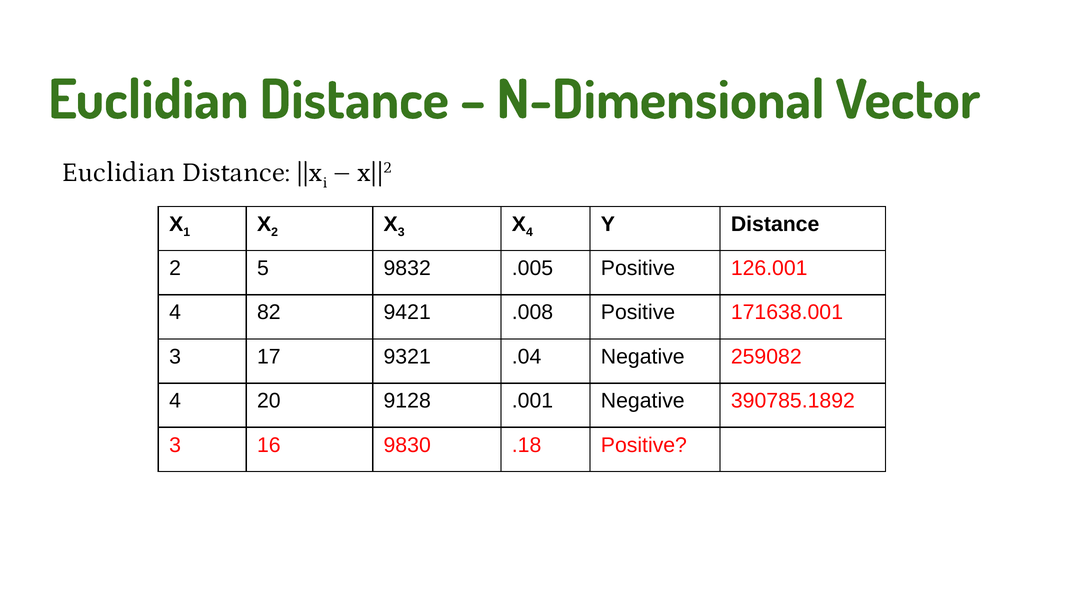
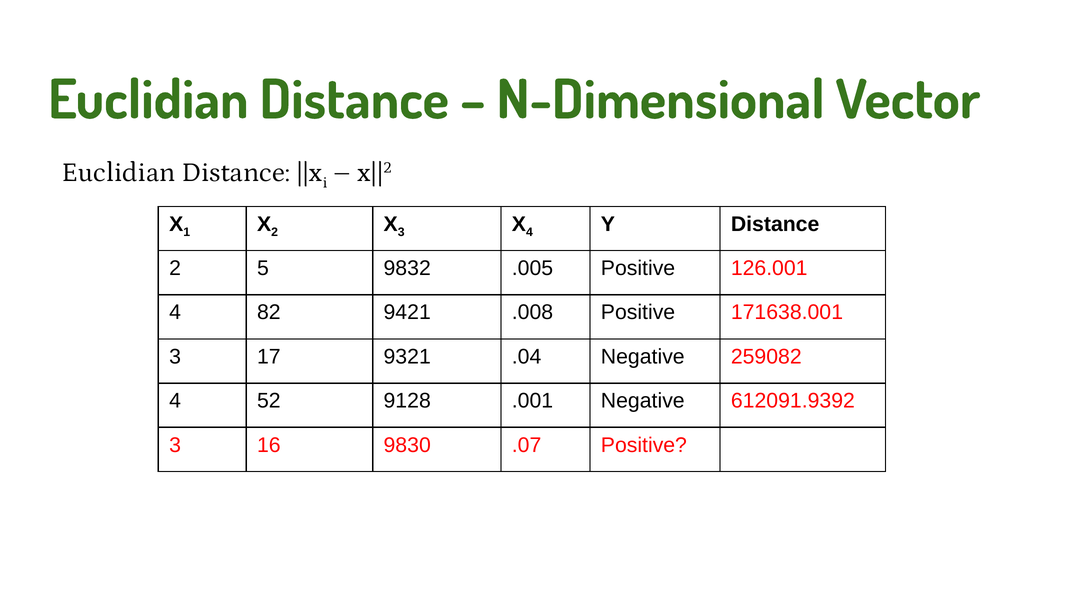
20: 20 -> 52 (269, 401)
390785.1892: 390785.1892 -> 612091.9392 (793, 401)
.18: .18 -> .07 (527, 446)
